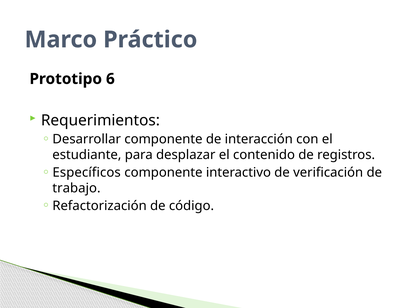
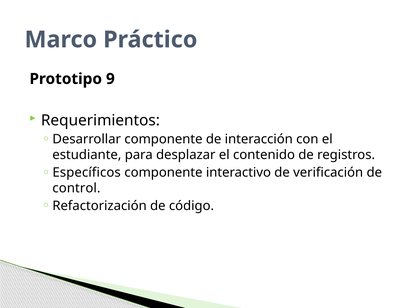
6: 6 -> 9 (110, 79)
trabajo: trabajo -> control (76, 188)
